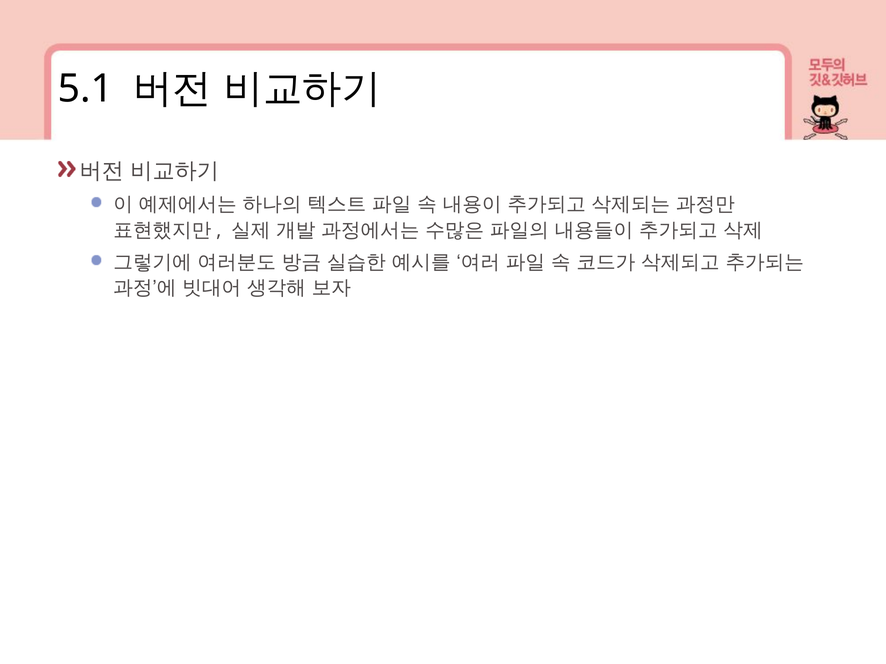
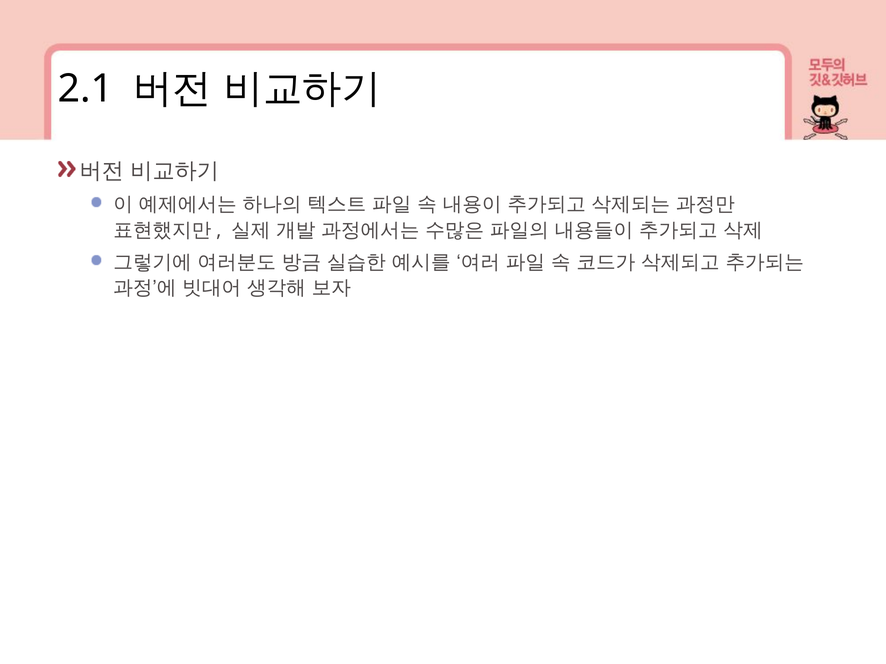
5.1: 5.1 -> 2.1 (86, 89)
